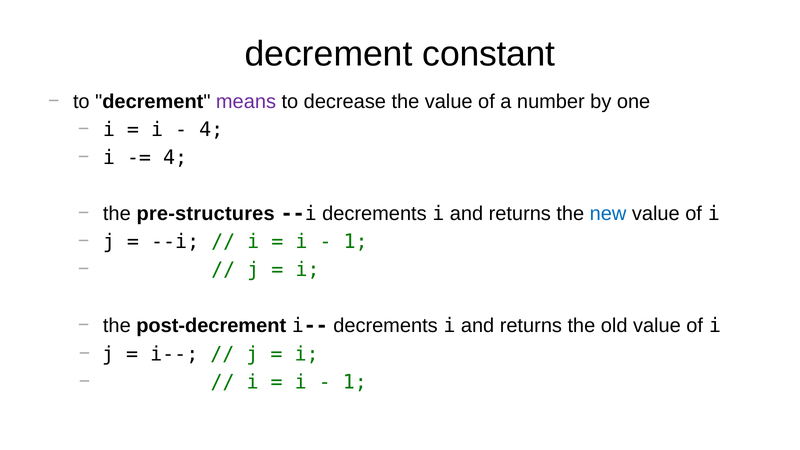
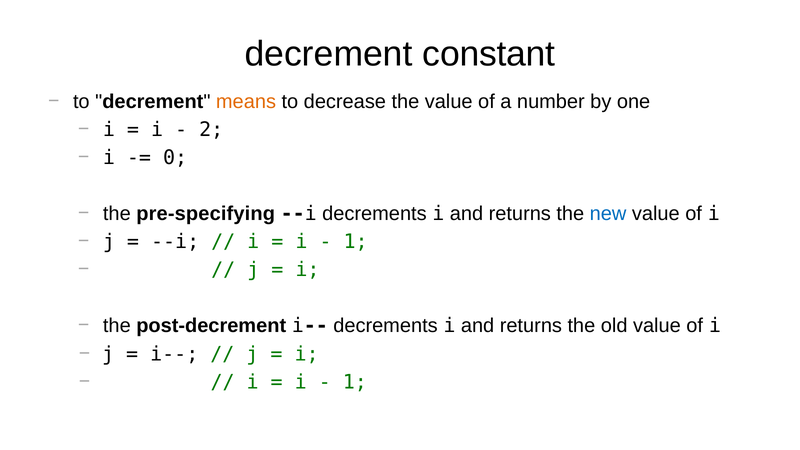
means colour: purple -> orange (246, 102)
4: 4 -> 2 (211, 130)
4: 4 -> 0 (175, 158)
pre-structures: pre-structures -> pre-specifying (206, 214)
